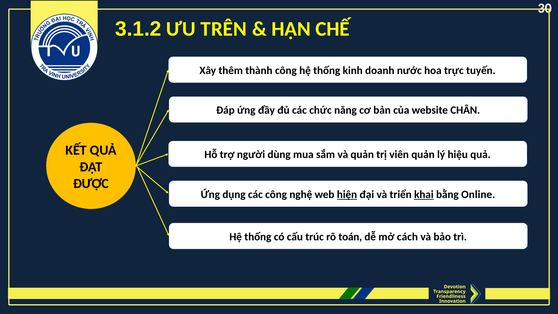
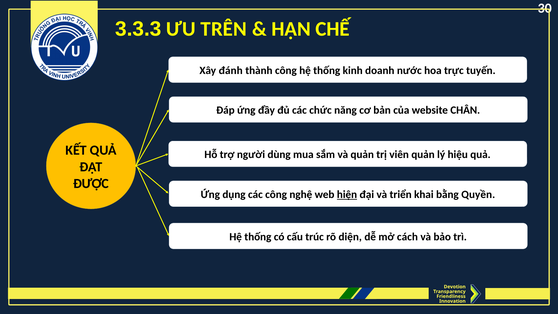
3.1.2: 3.1.2 -> 3.3.3 (138, 29)
thêm: thêm -> đánh (231, 71)
khai underline: present -> none (424, 195)
Online: Online -> Quyền (478, 195)
toán: toán -> diện (350, 237)
